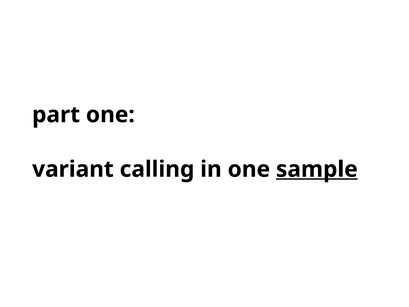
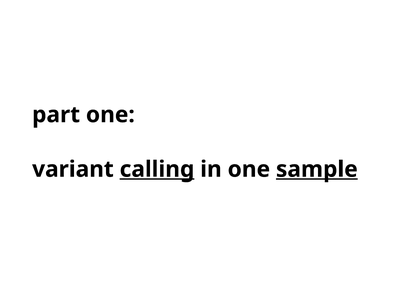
calling underline: none -> present (157, 169)
